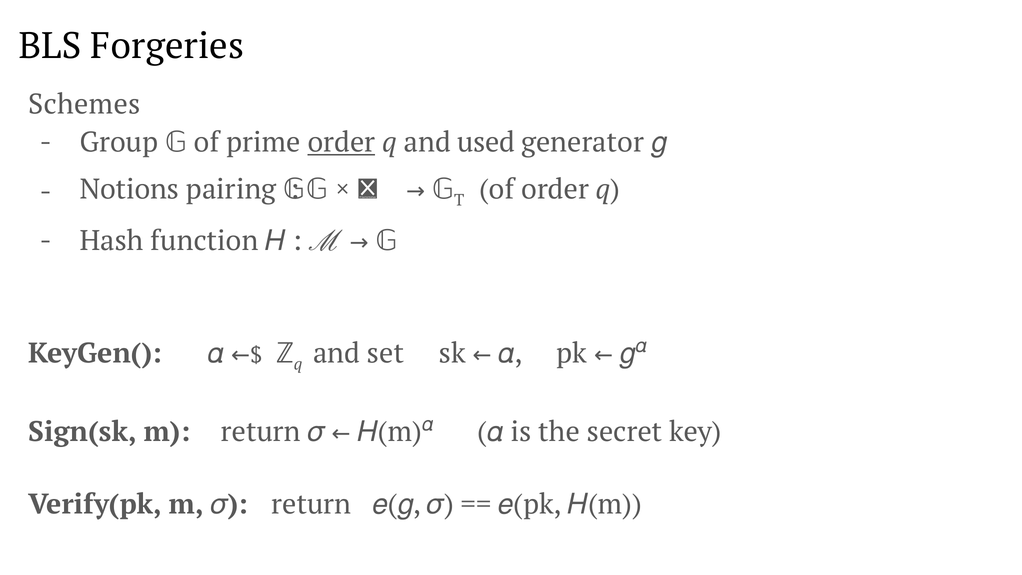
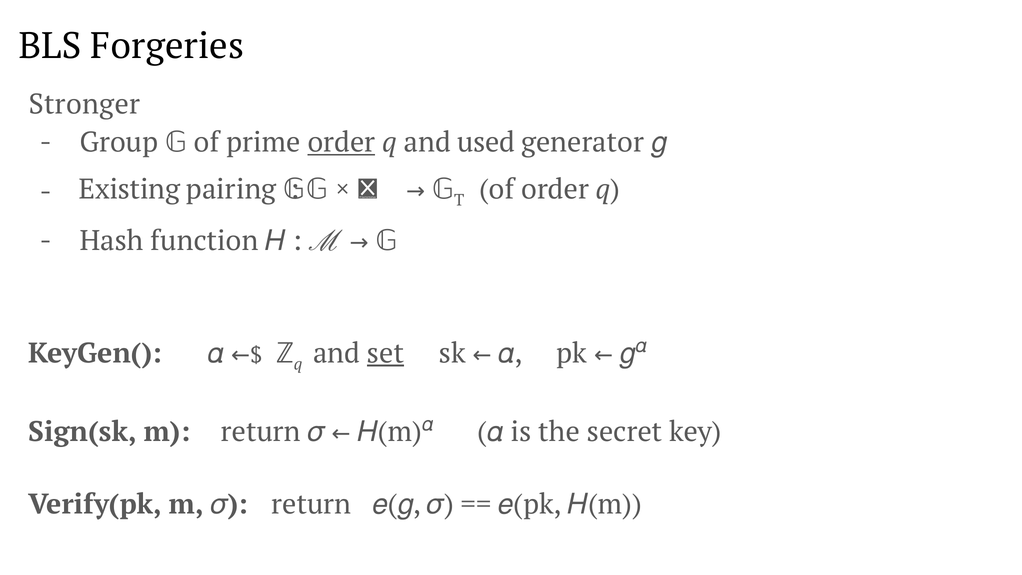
Schemes: Schemes -> Stronger (84, 104)
Notions: Notions -> Existing (130, 189)
set underline: none -> present (385, 353)
